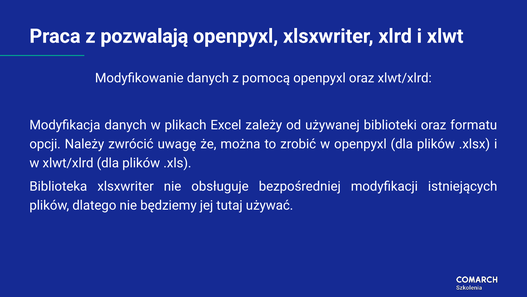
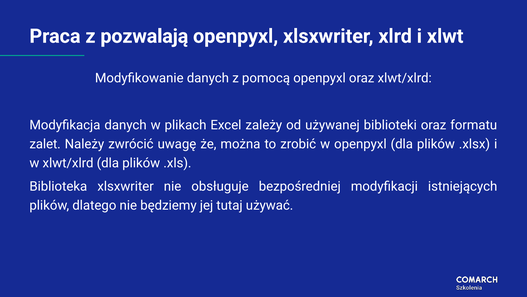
opcji: opcji -> zalet (45, 144)
